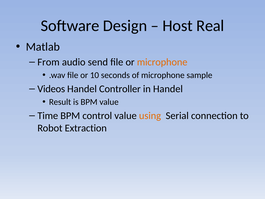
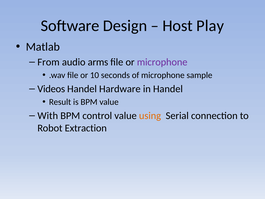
Real: Real -> Play (210, 26)
send: send -> arms (98, 62)
microphone colour: orange -> purple (162, 62)
Controller: Controller -> Hardware (120, 89)
Time: Time -> With (48, 116)
